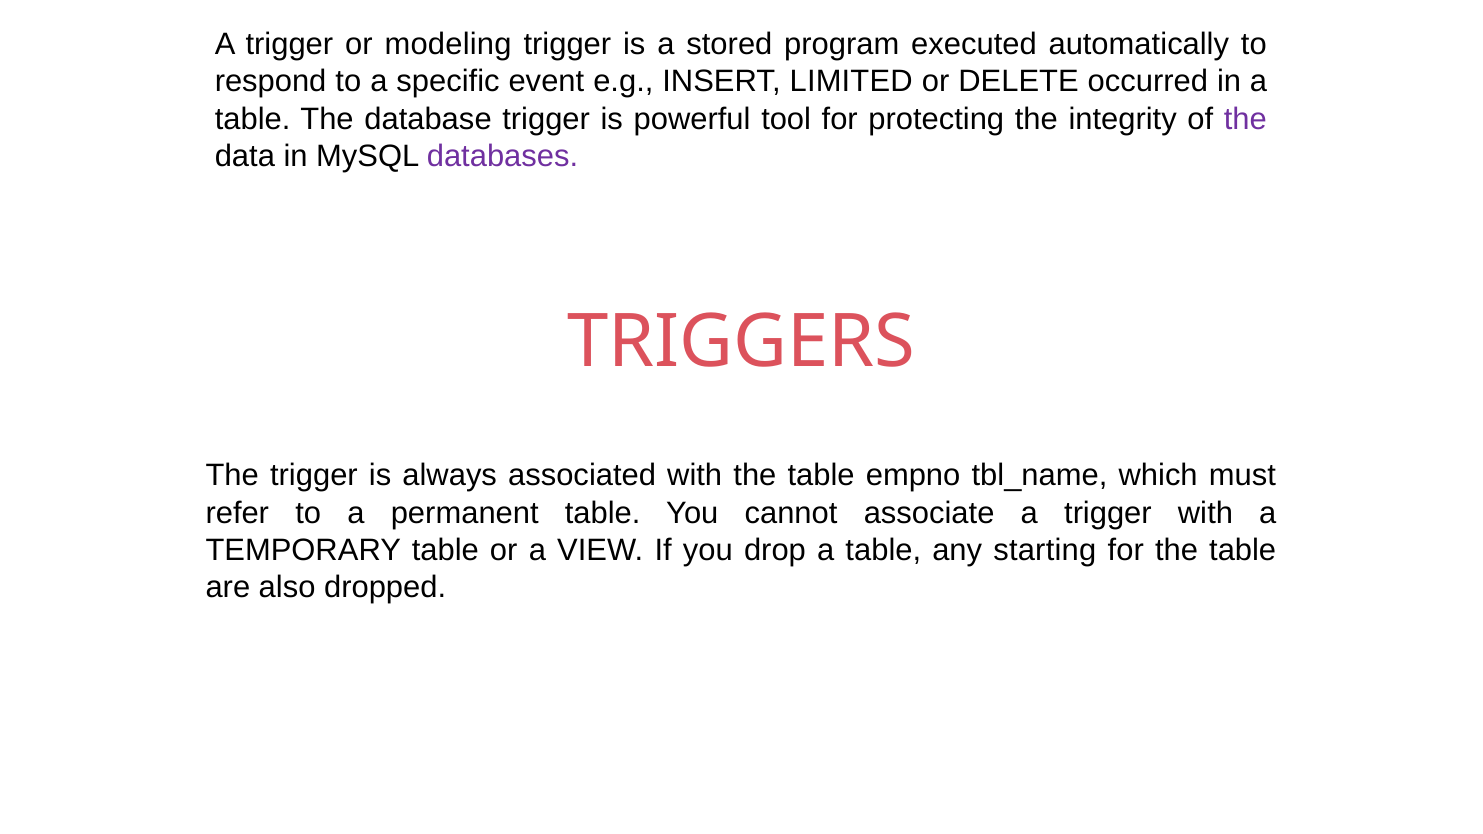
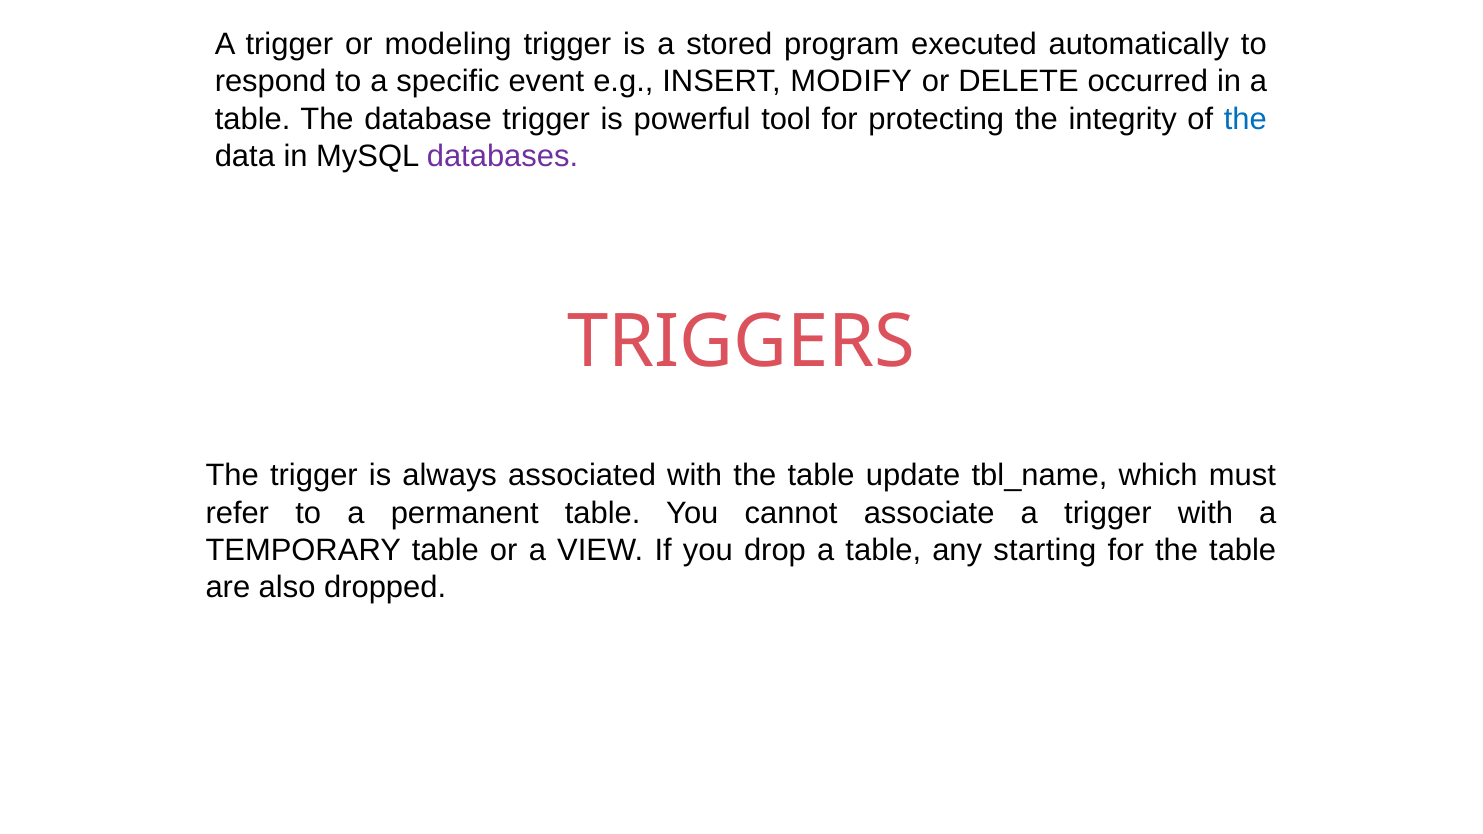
LIMITED: LIMITED -> MODIFY (851, 82)
the colour: purple -> blue (1245, 119)
empno: empno -> update (913, 476)
